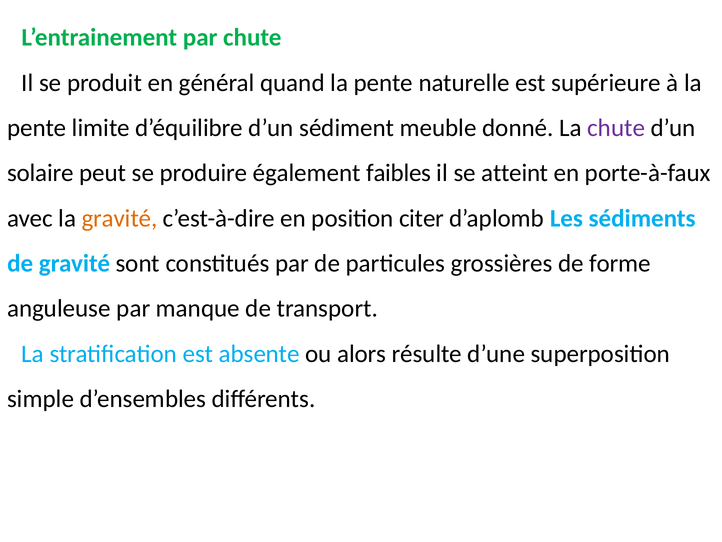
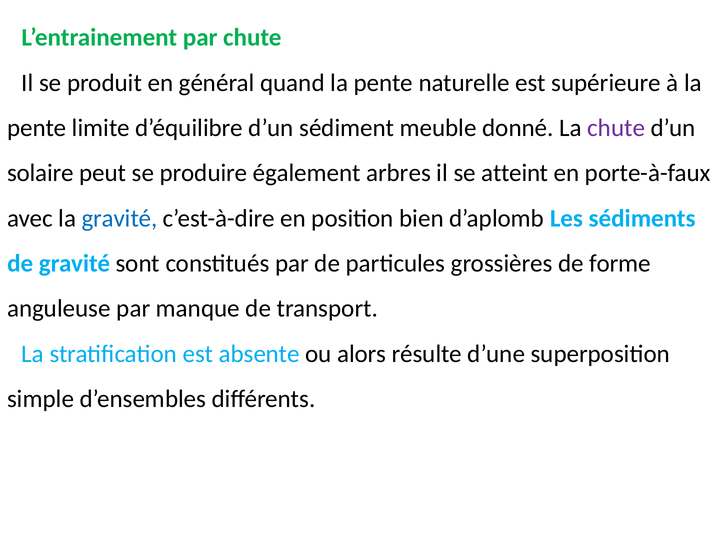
faibles: faibles -> arbres (399, 173)
gravité colour: orange -> blue (120, 218)
citer: citer -> bien (421, 218)
